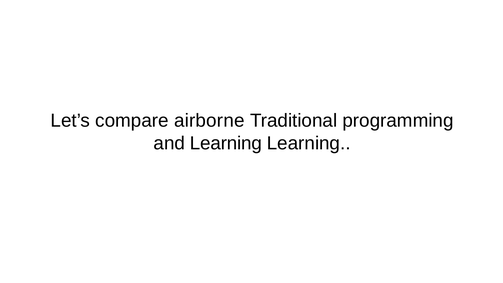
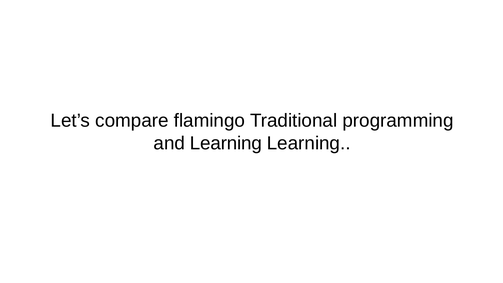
airborne: airborne -> flamingo (209, 120)
